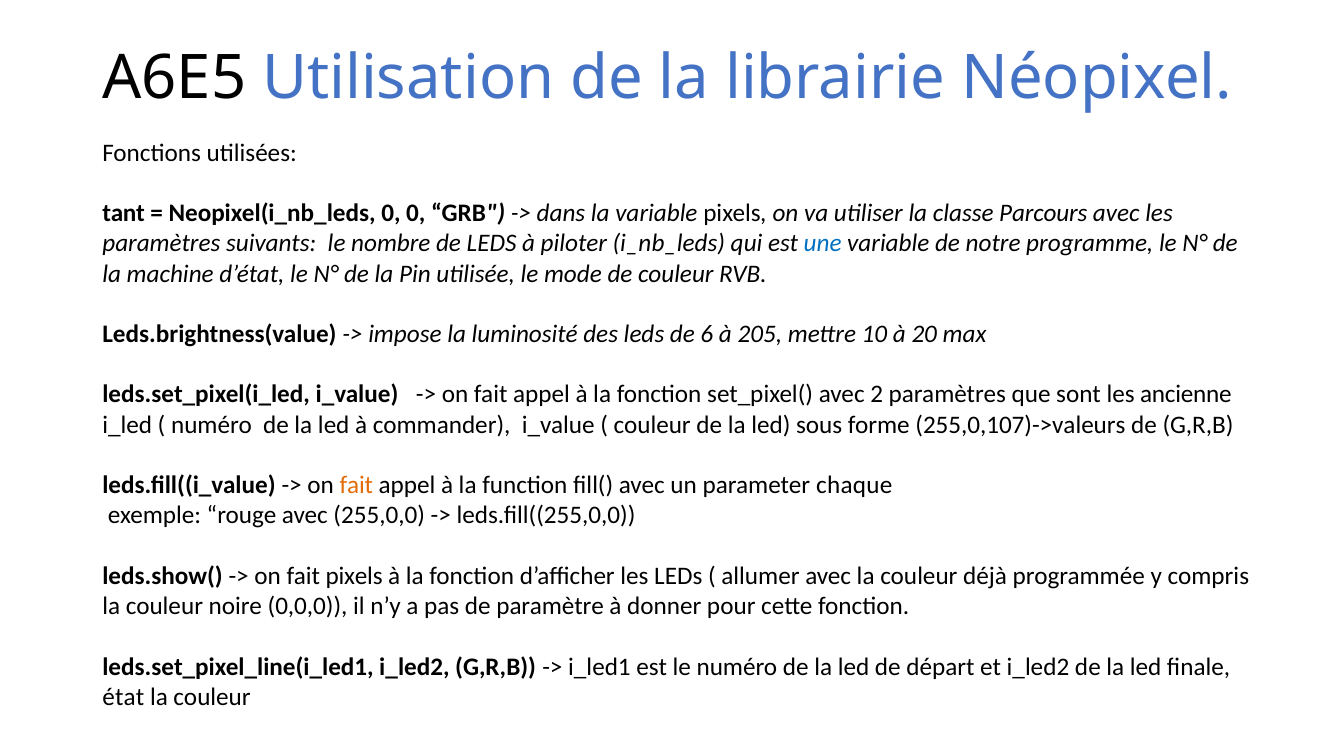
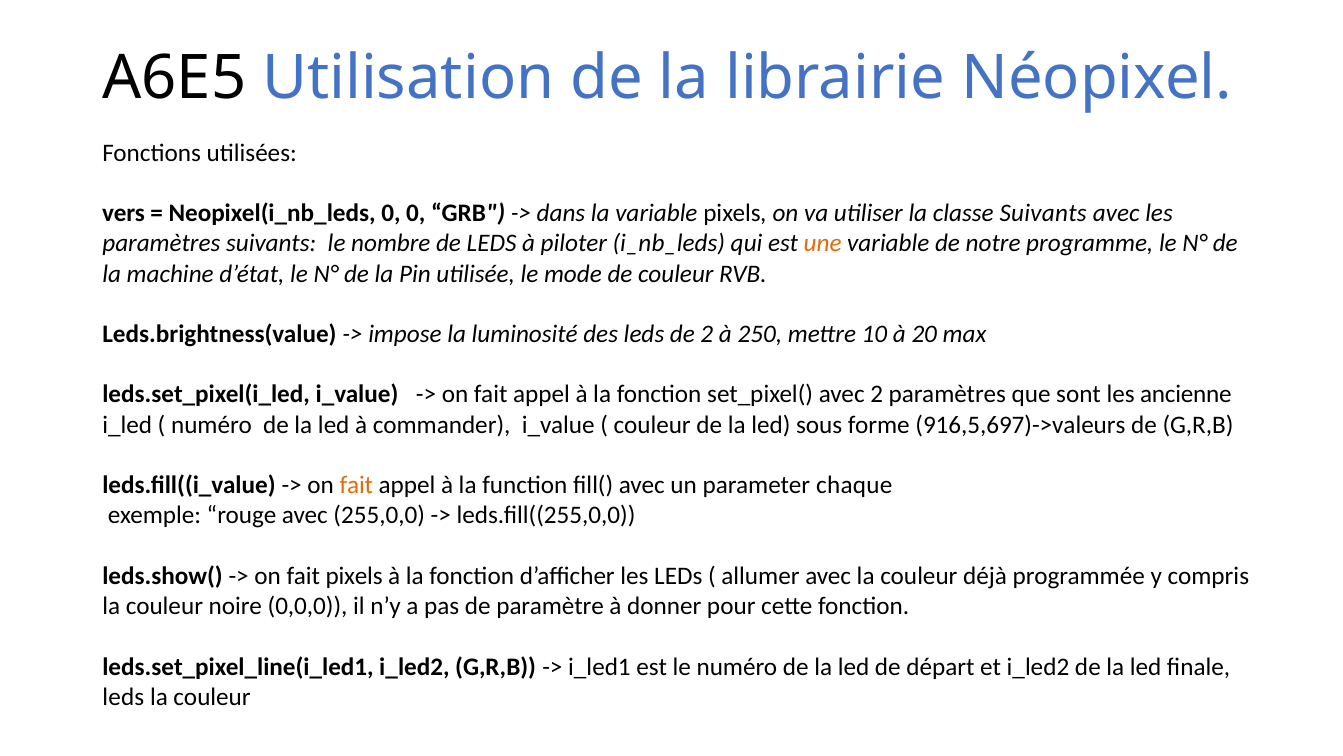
tant: tant -> vers (124, 213)
classe Parcours: Parcours -> Suivants (1043, 213)
une colour: blue -> orange (823, 243)
de 6: 6 -> 2 (707, 334)
205: 205 -> 250 (760, 334)
255,0,107)->valeurs: 255,0,107)->valeurs -> 916,5,697)->valeurs (1020, 425)
état: état -> leds (123, 697)
